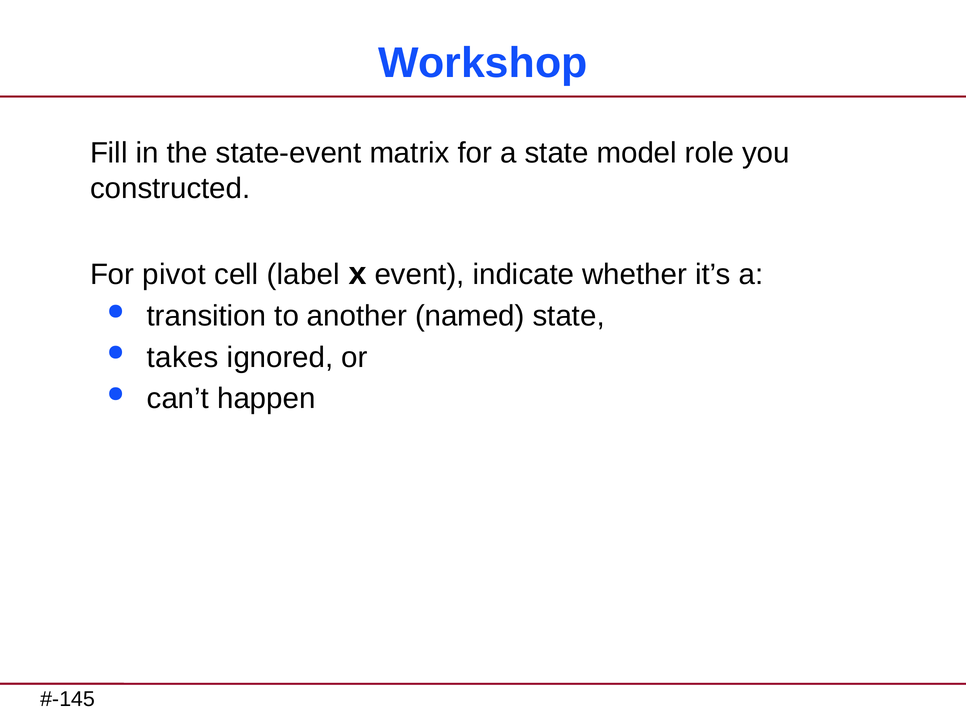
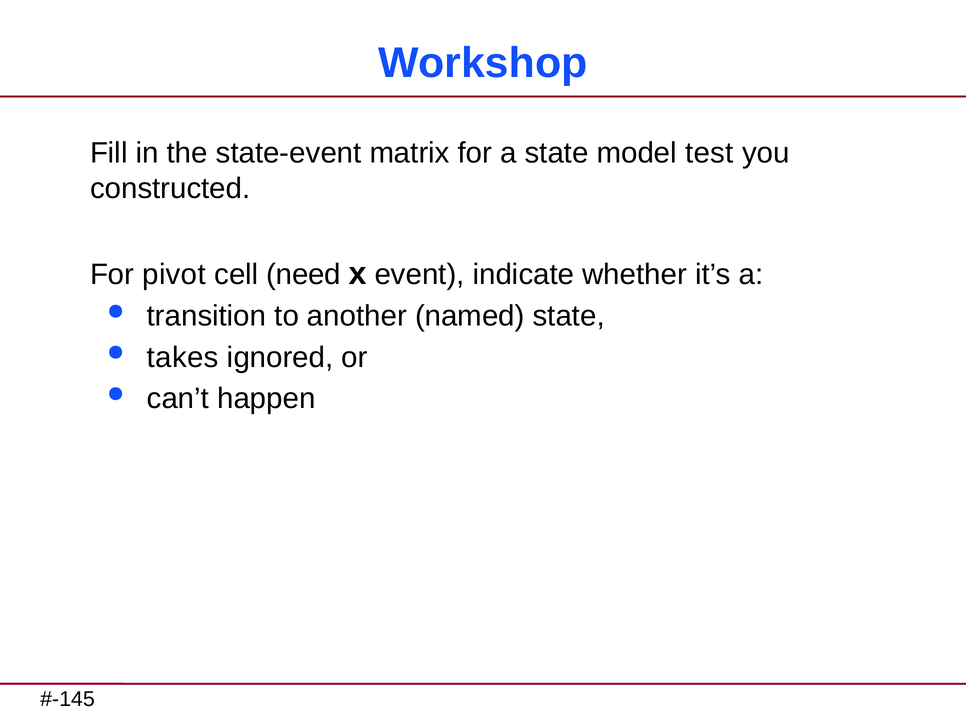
role: role -> test (709, 153)
label: label -> need (304, 275)
